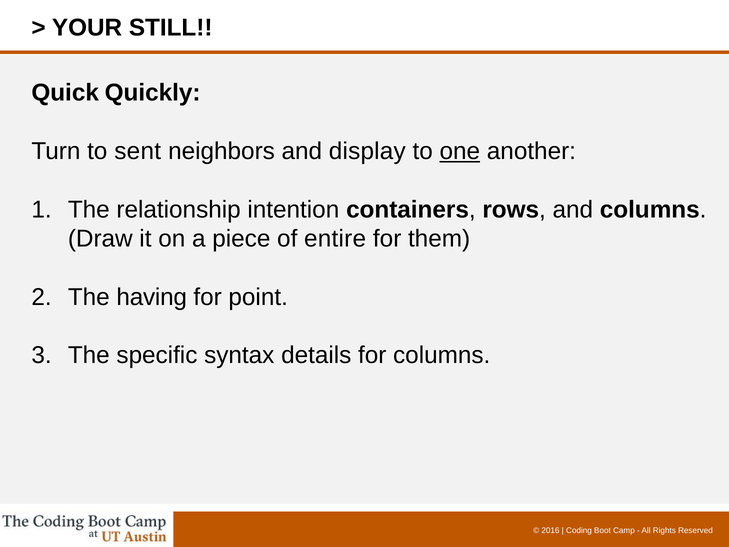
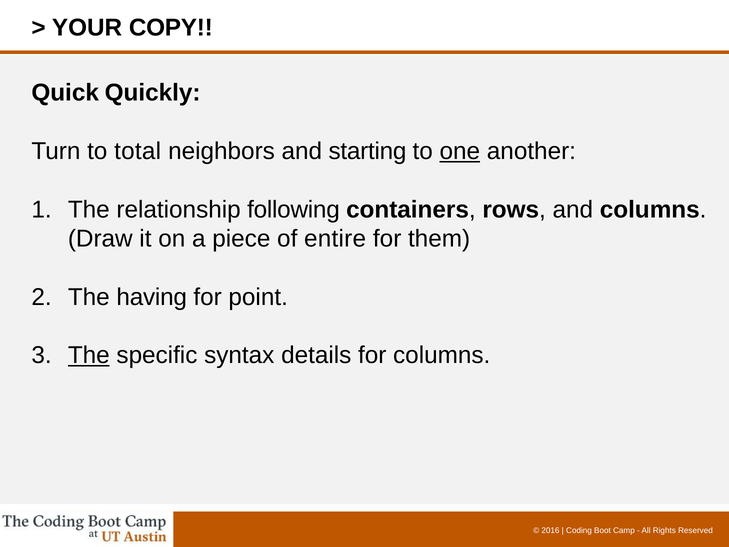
STILL: STILL -> COPY (171, 28)
sent: sent -> total (138, 151)
display: display -> starting (367, 151)
intention: intention -> following (293, 209)
The underline: none -> present (89, 355)
